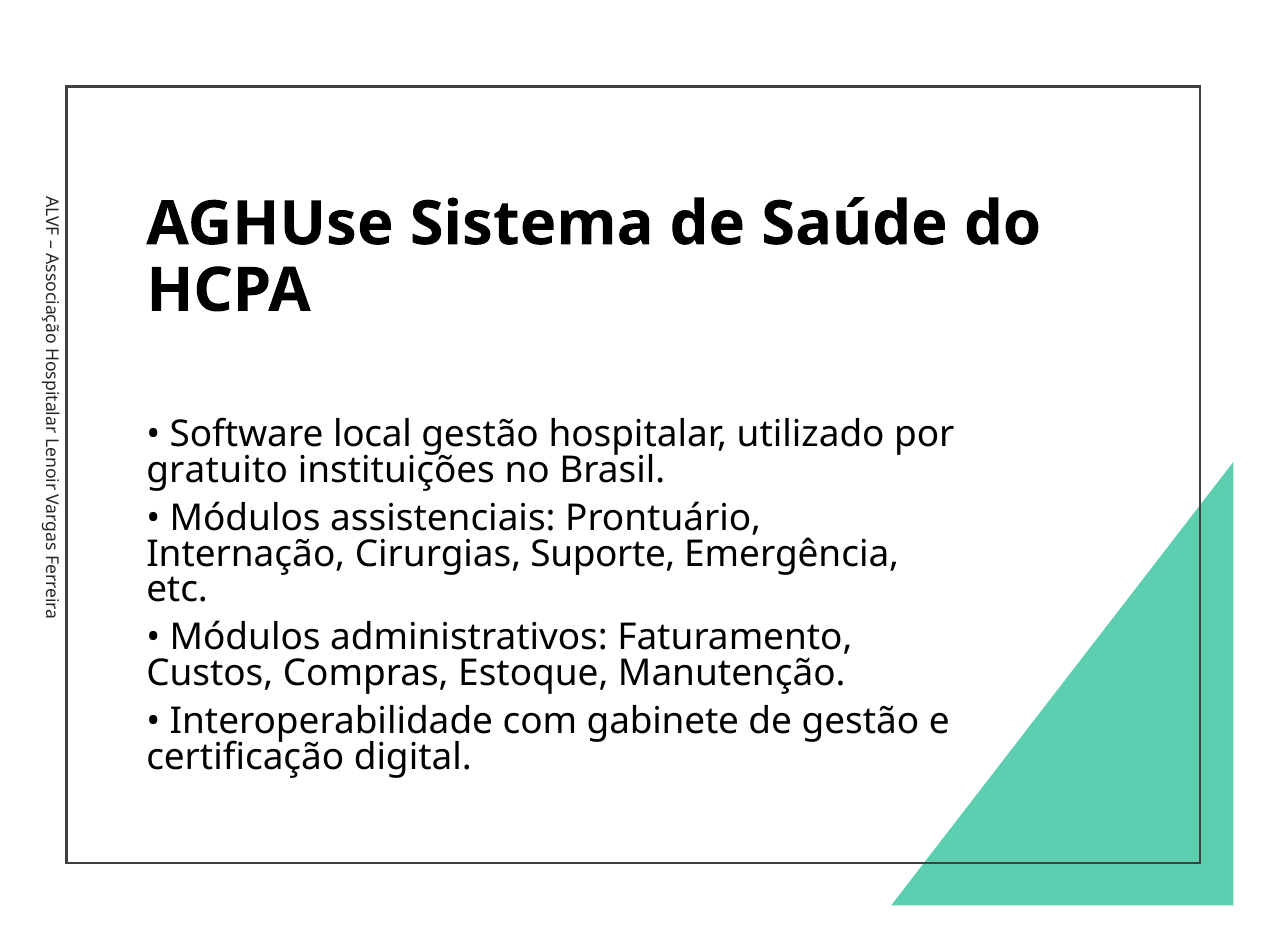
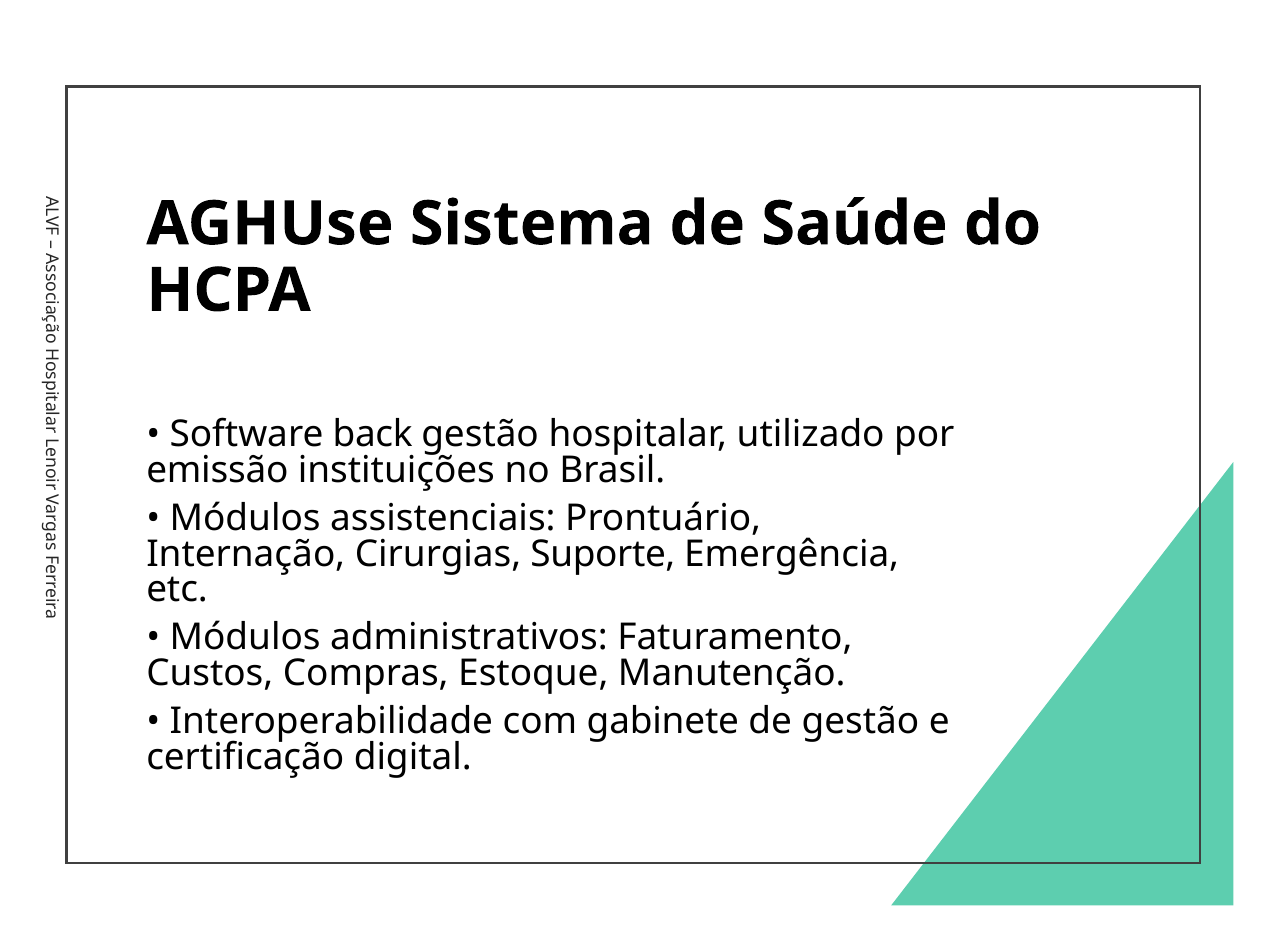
local: local -> back (373, 434)
gratuito: gratuito -> emissão (217, 470)
